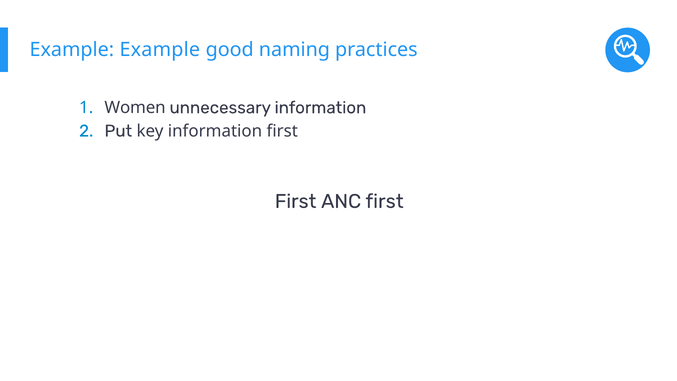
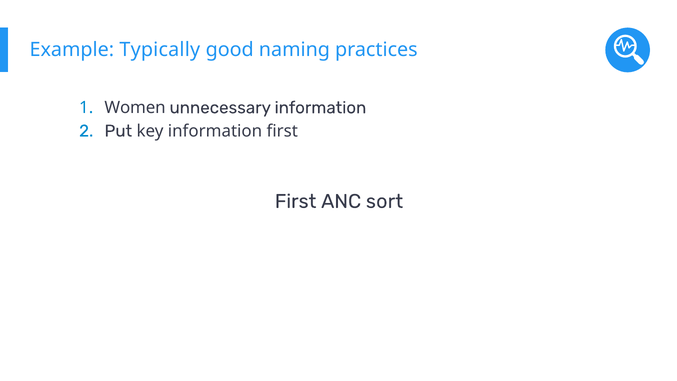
Example Example: Example -> Typically (160, 50)
ANC first: first -> sort (384, 201)
